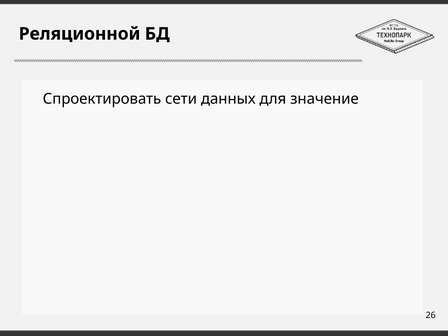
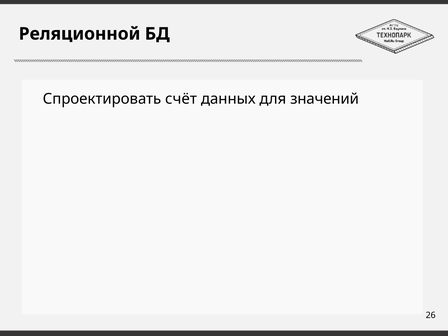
сети: сети -> счёт (181, 99)
значение: значение -> значений (325, 99)
